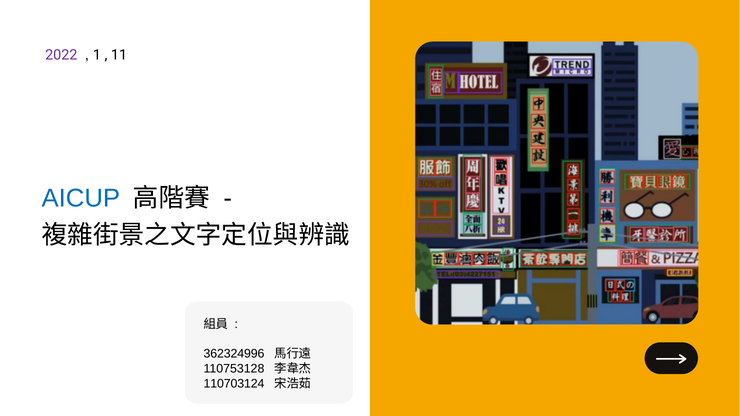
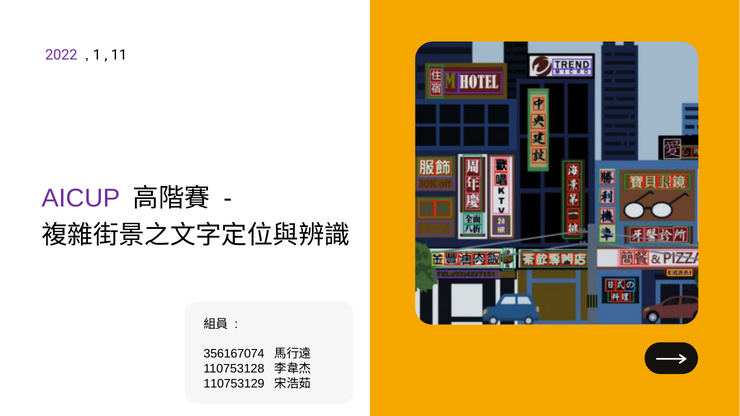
AICUP colour: blue -> purple (81, 198)
362324996: 362324996 -> 356167074 (234, 354)
110703124: 110703124 -> 110753129 (234, 384)
